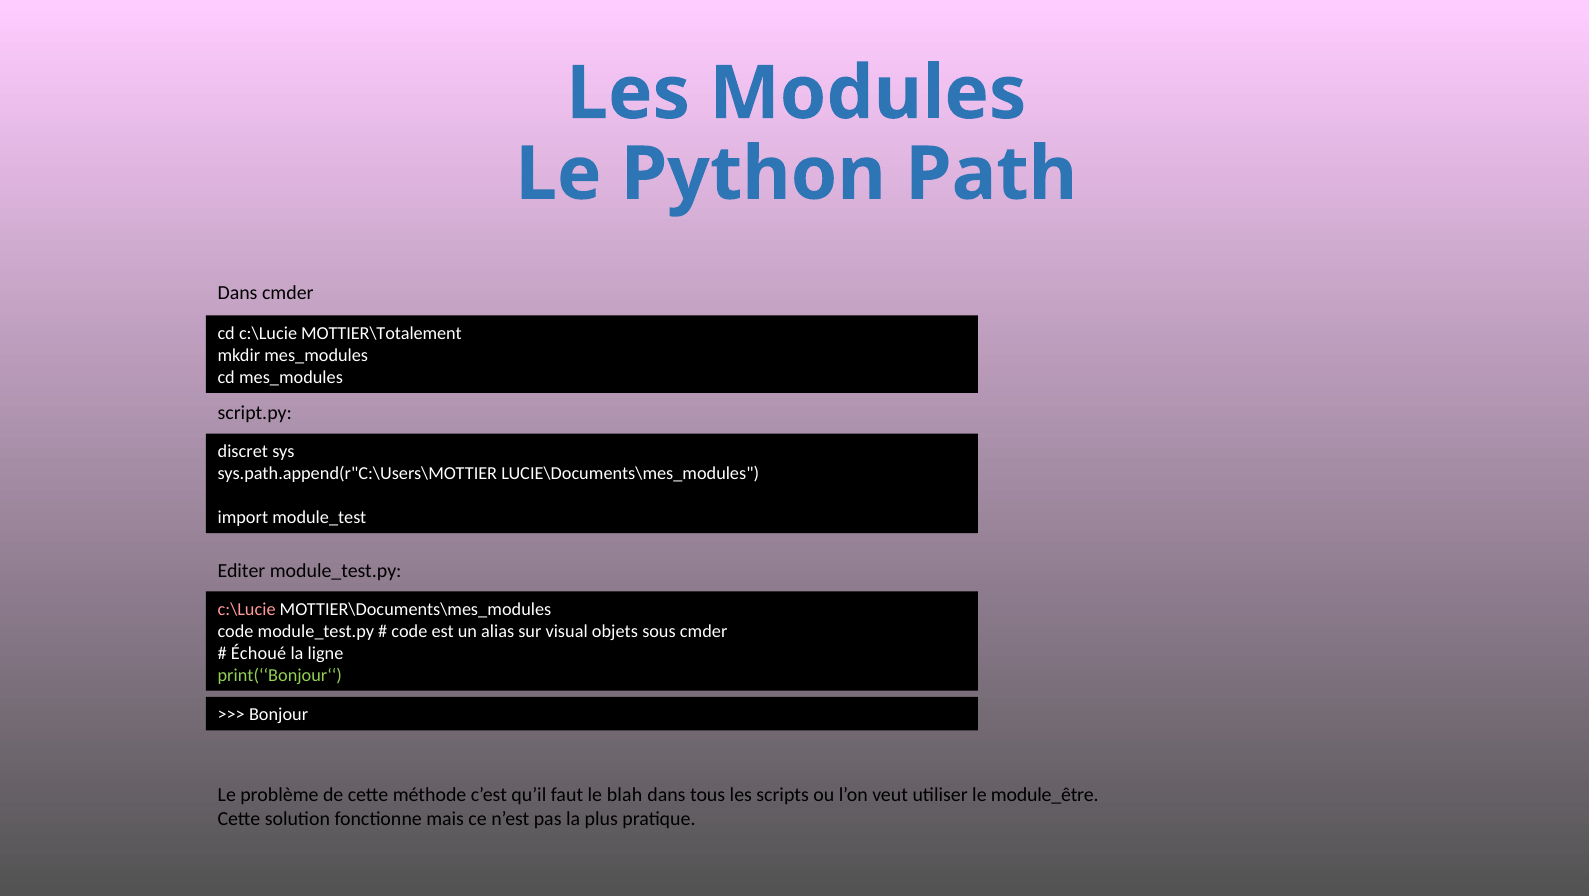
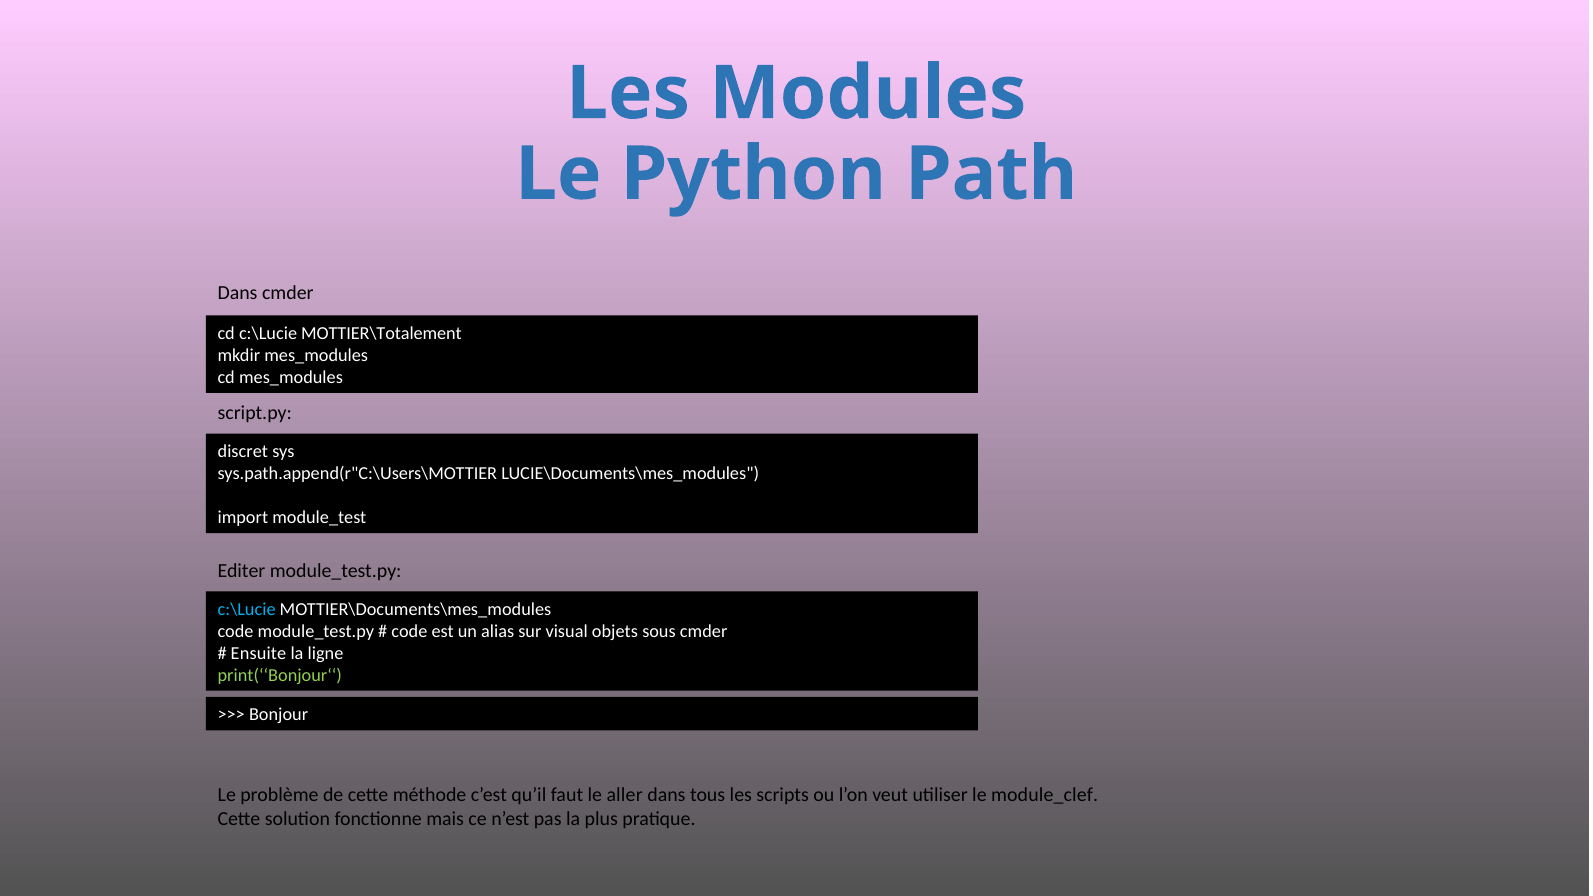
c:\Lucie colour: pink -> light blue (247, 609)
Échoué: Échoué -> Ensuite (258, 653)
blah: blah -> aller (625, 795)
module_être: module_être -> module_clef (1045, 795)
